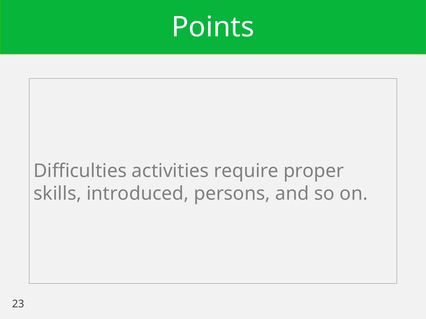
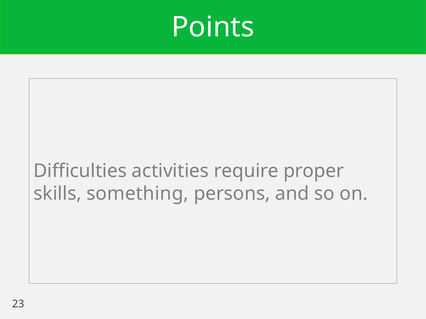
introduced: introduced -> something (138, 194)
